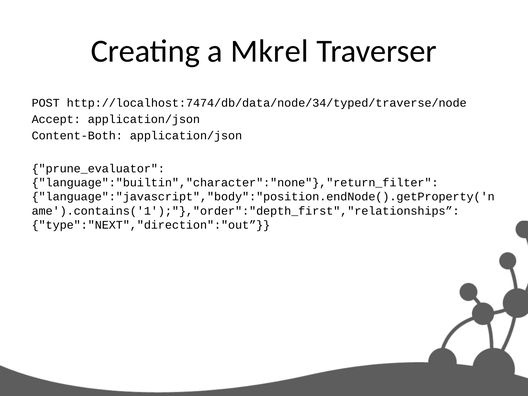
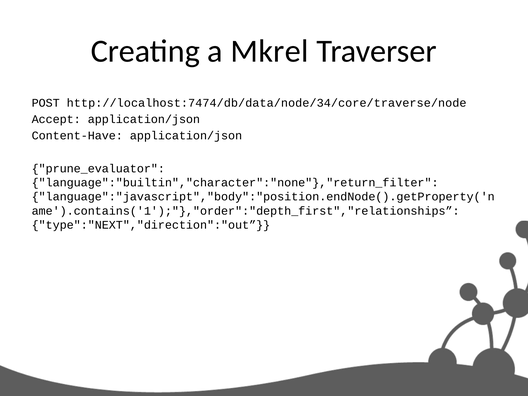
http://localhost:7474/db/data/node/34/typed/traverse/node: http://localhost:7474/db/data/node/34/typed/traverse/node -> http://localhost:7474/db/data/node/34/core/traverse/node (267, 103)
Content-Both: Content-Both -> Content-Have (77, 136)
